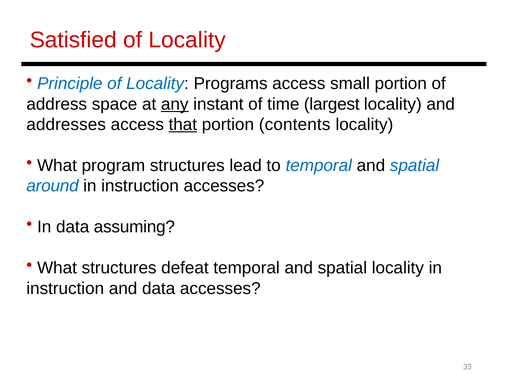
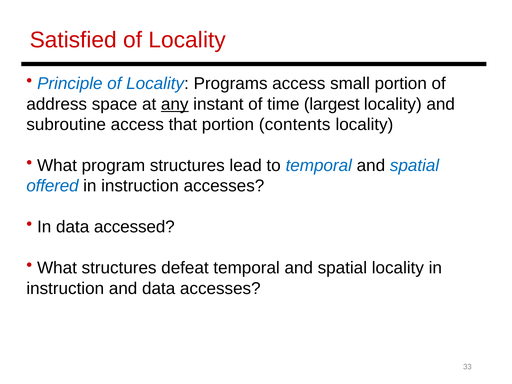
addresses: addresses -> subroutine (66, 125)
that underline: present -> none (183, 125)
around: around -> offered (52, 186)
assuming: assuming -> accessed (134, 227)
